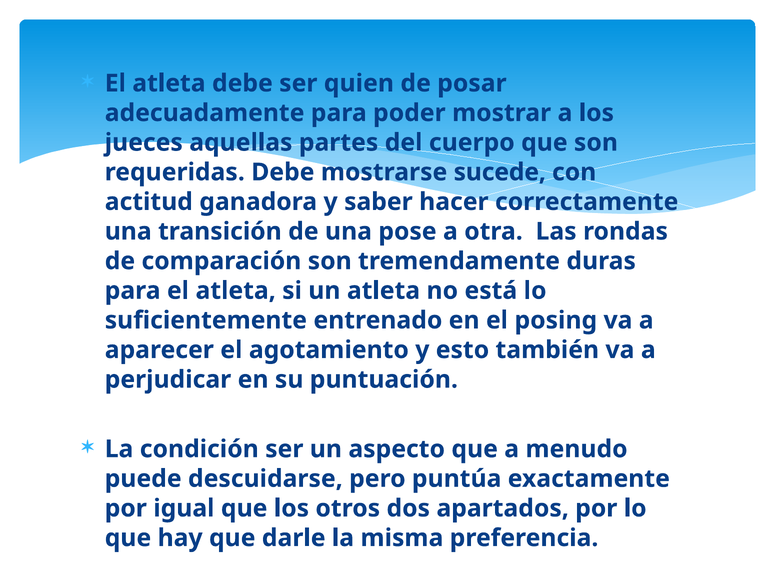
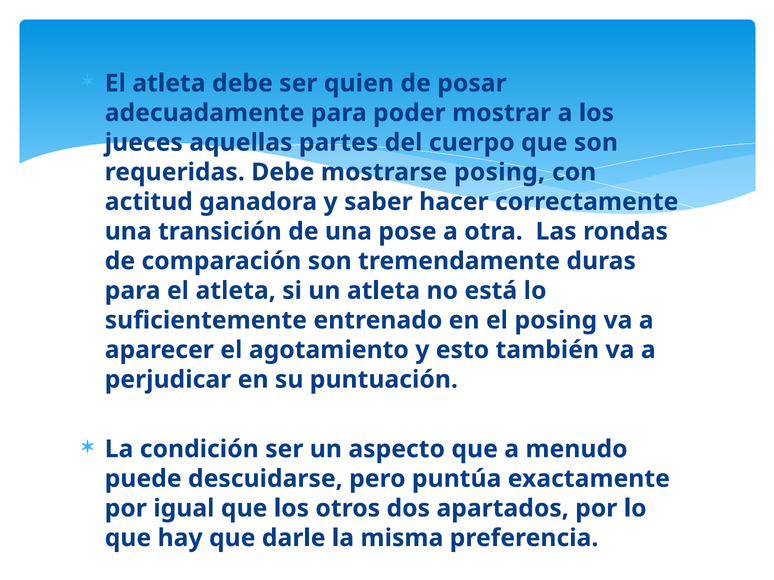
mostrarse sucede: sucede -> posing (500, 172)
